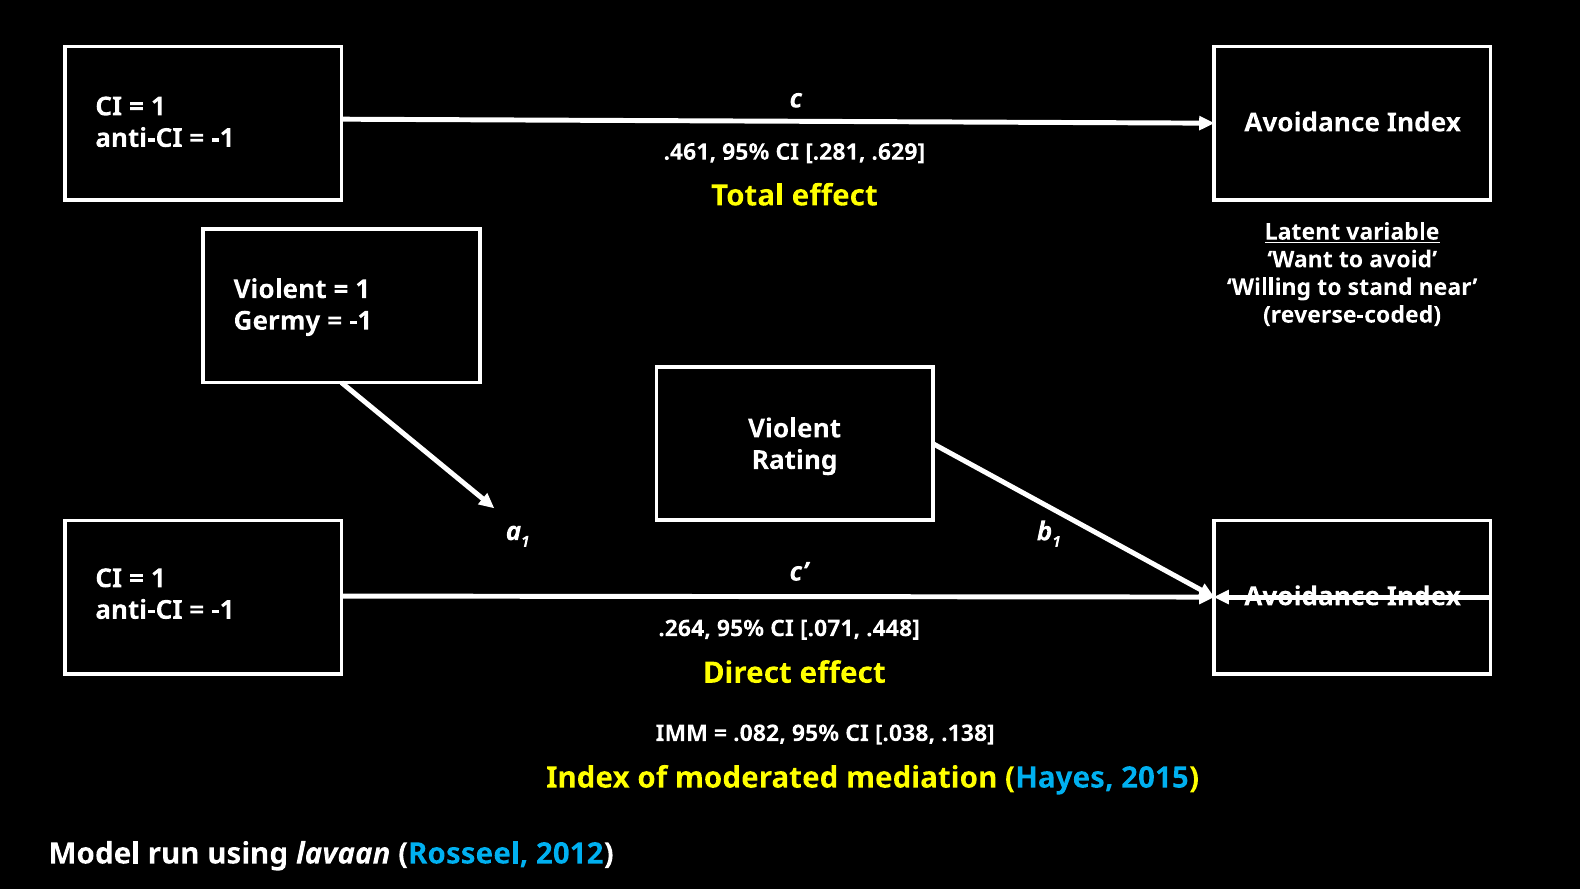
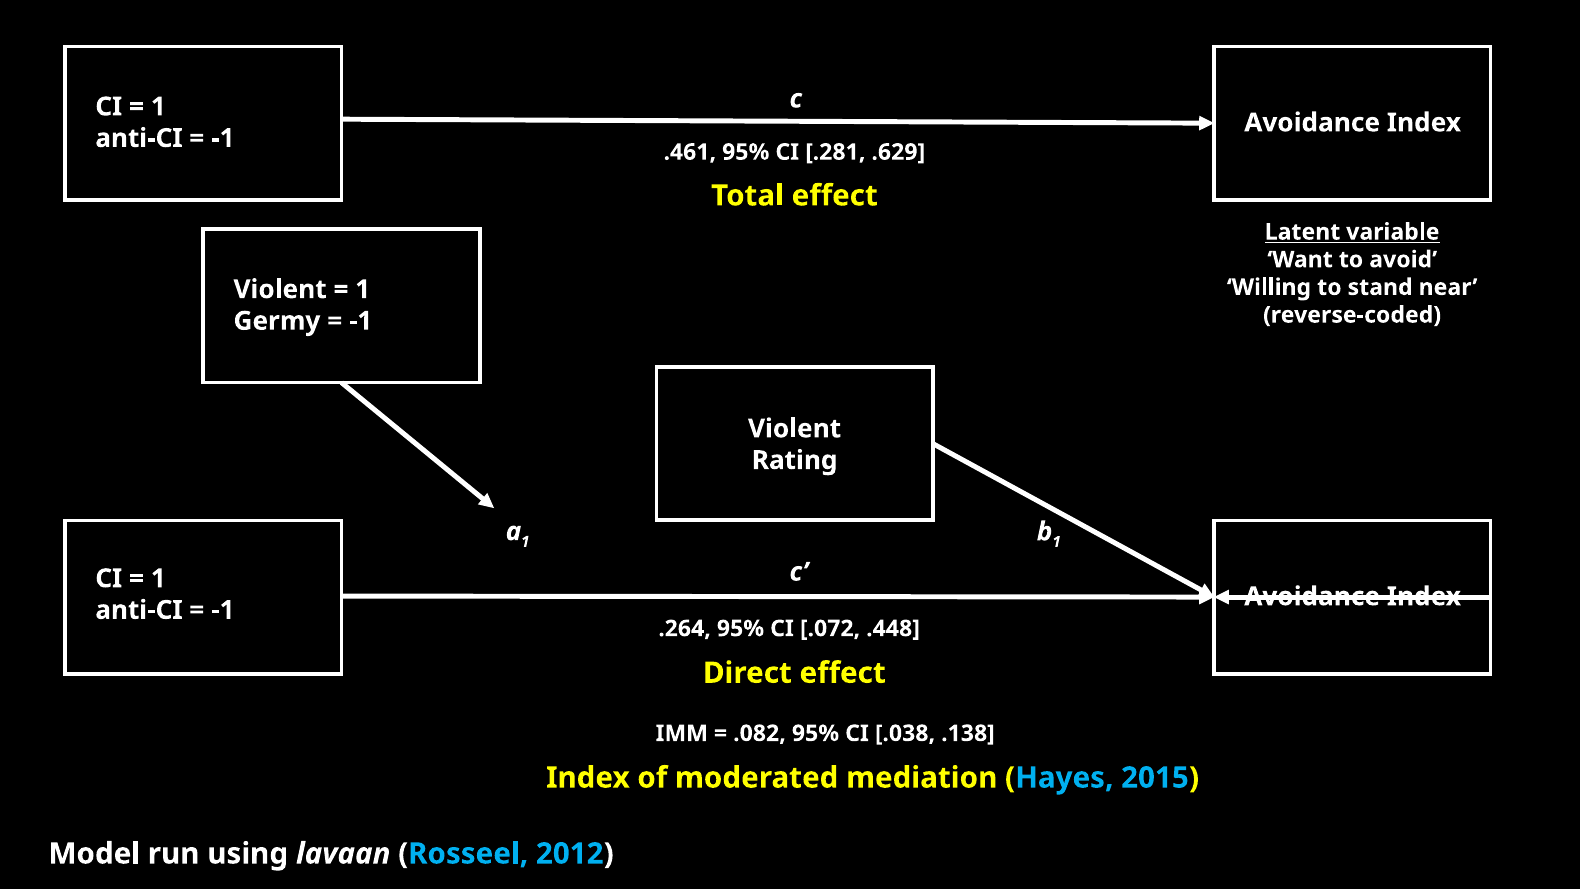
.071: .071 -> .072 (830, 628)
